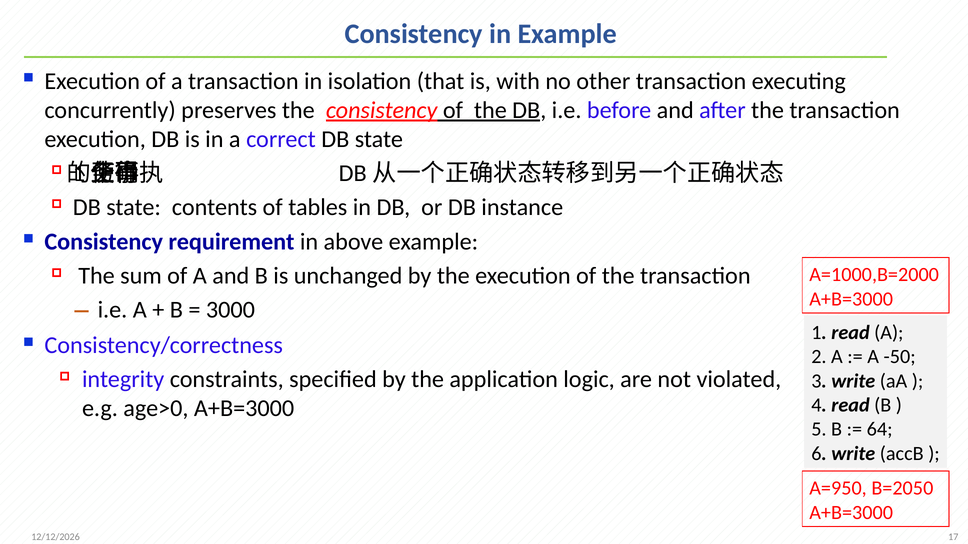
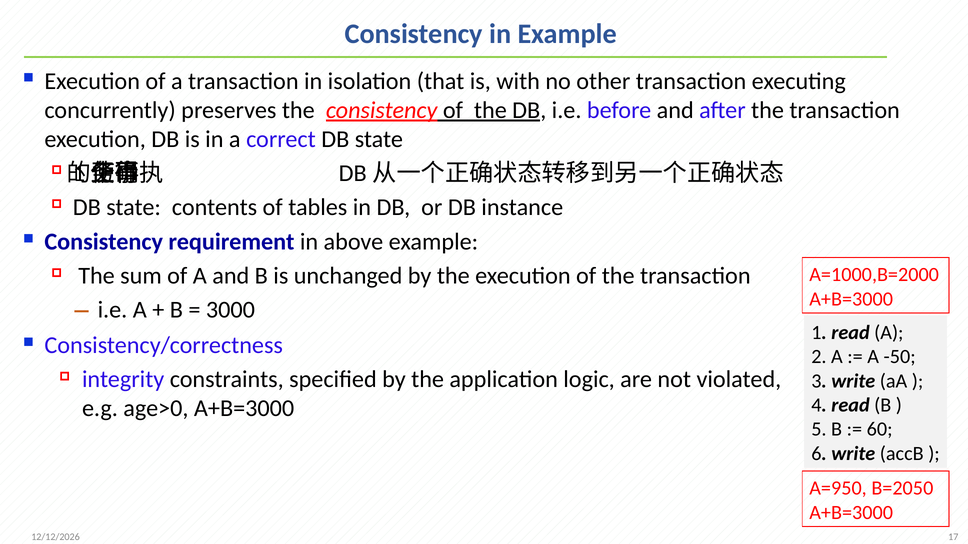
64: 64 -> 60 (880, 430)
